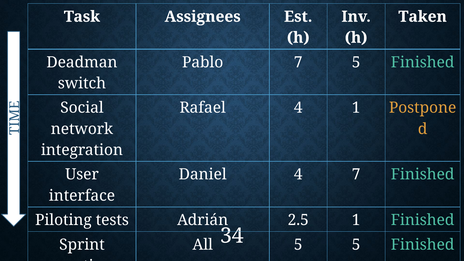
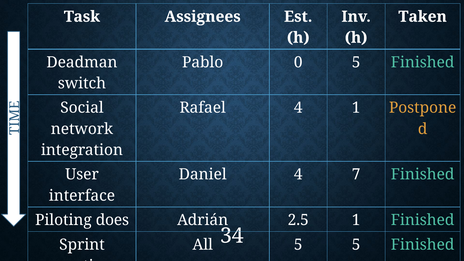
Pablo 7: 7 -> 0 (298, 62)
tests: tests -> does (112, 220)
